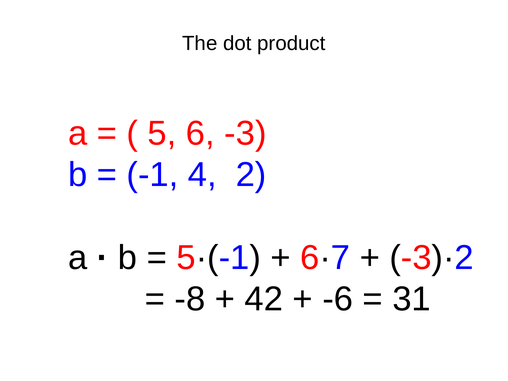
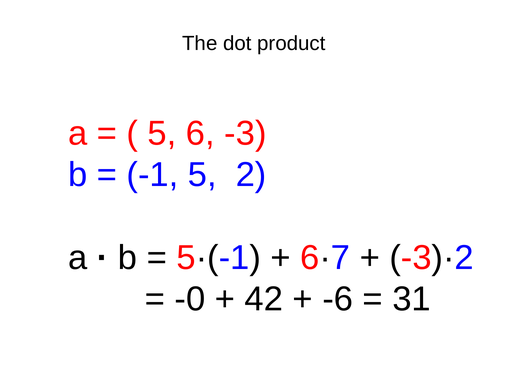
-1 4: 4 -> 5 (202, 175)
-8: -8 -> -0 (190, 299)
